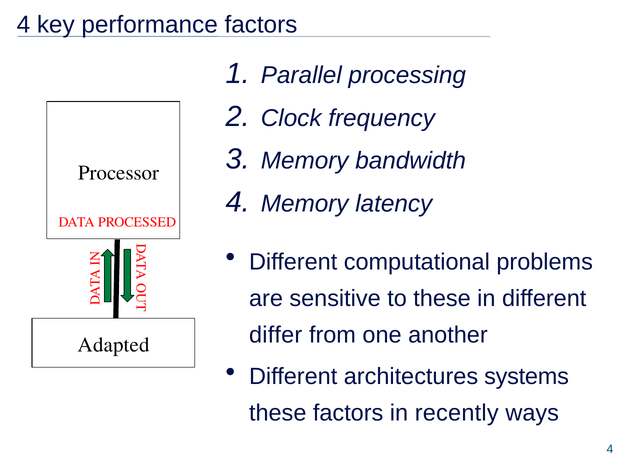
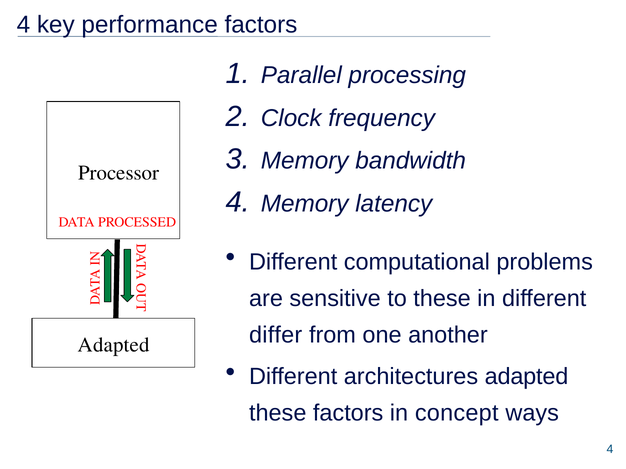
architectures systems: systems -> adapted (527, 377)
recently: recently -> concept (457, 414)
